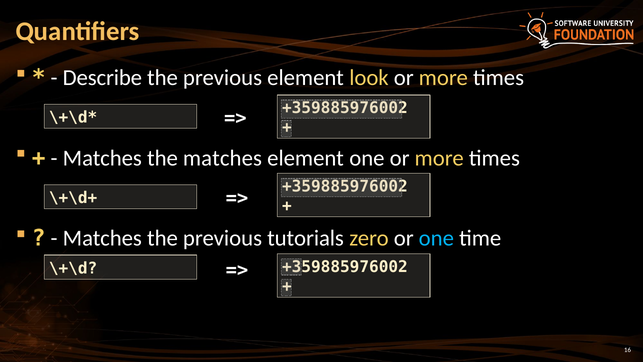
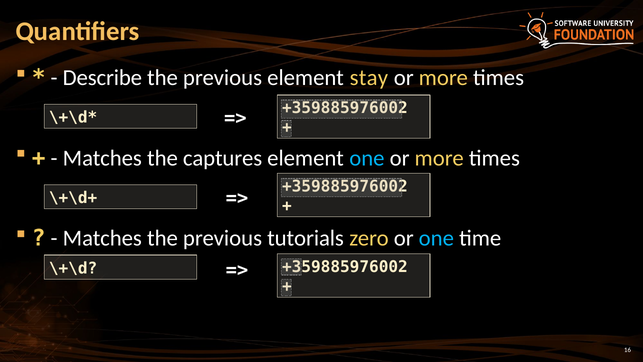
look: look -> stay (369, 78)
the matches: matches -> captures (223, 158)
one colour: white -> light blue (367, 158)
